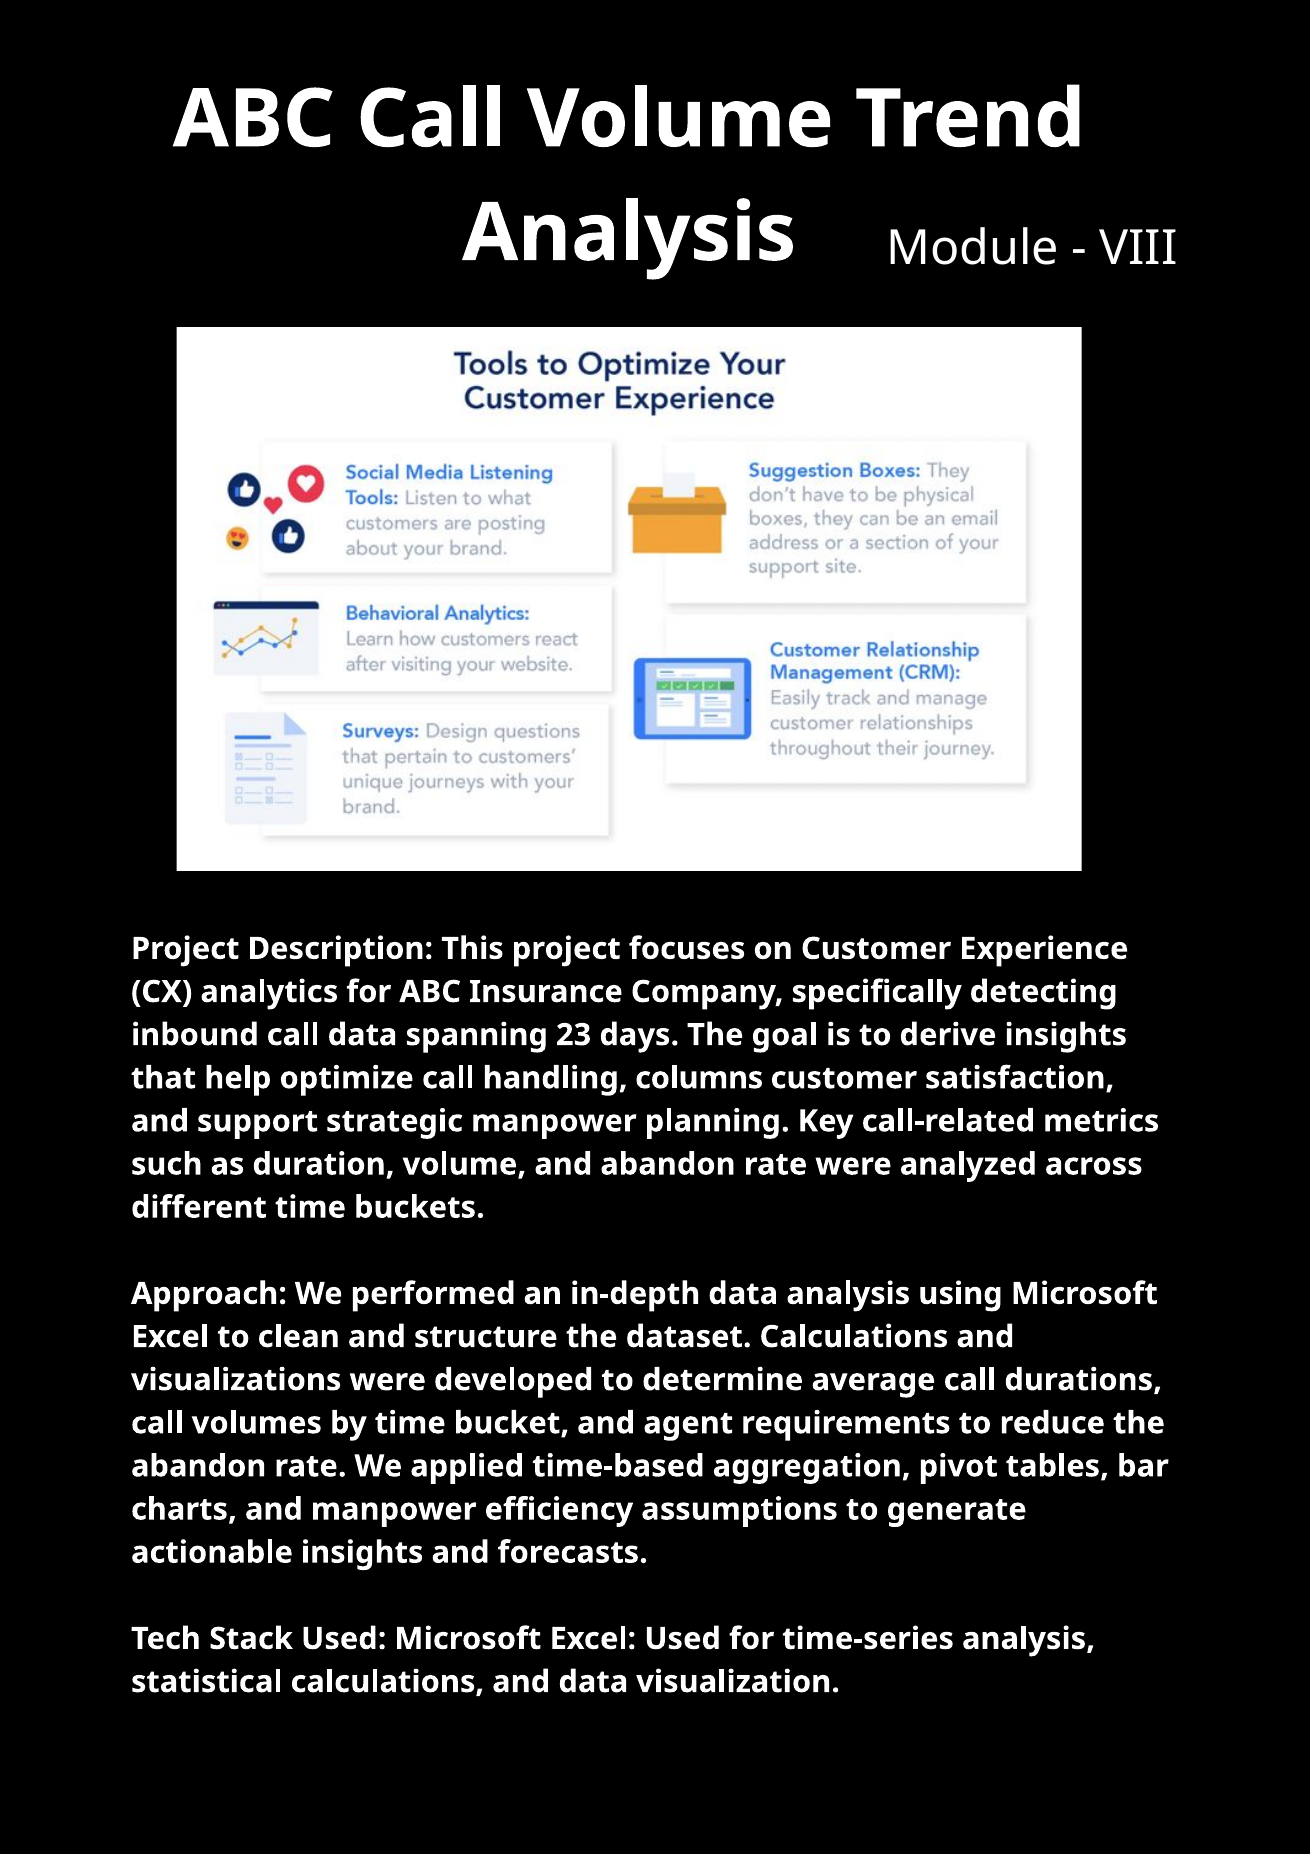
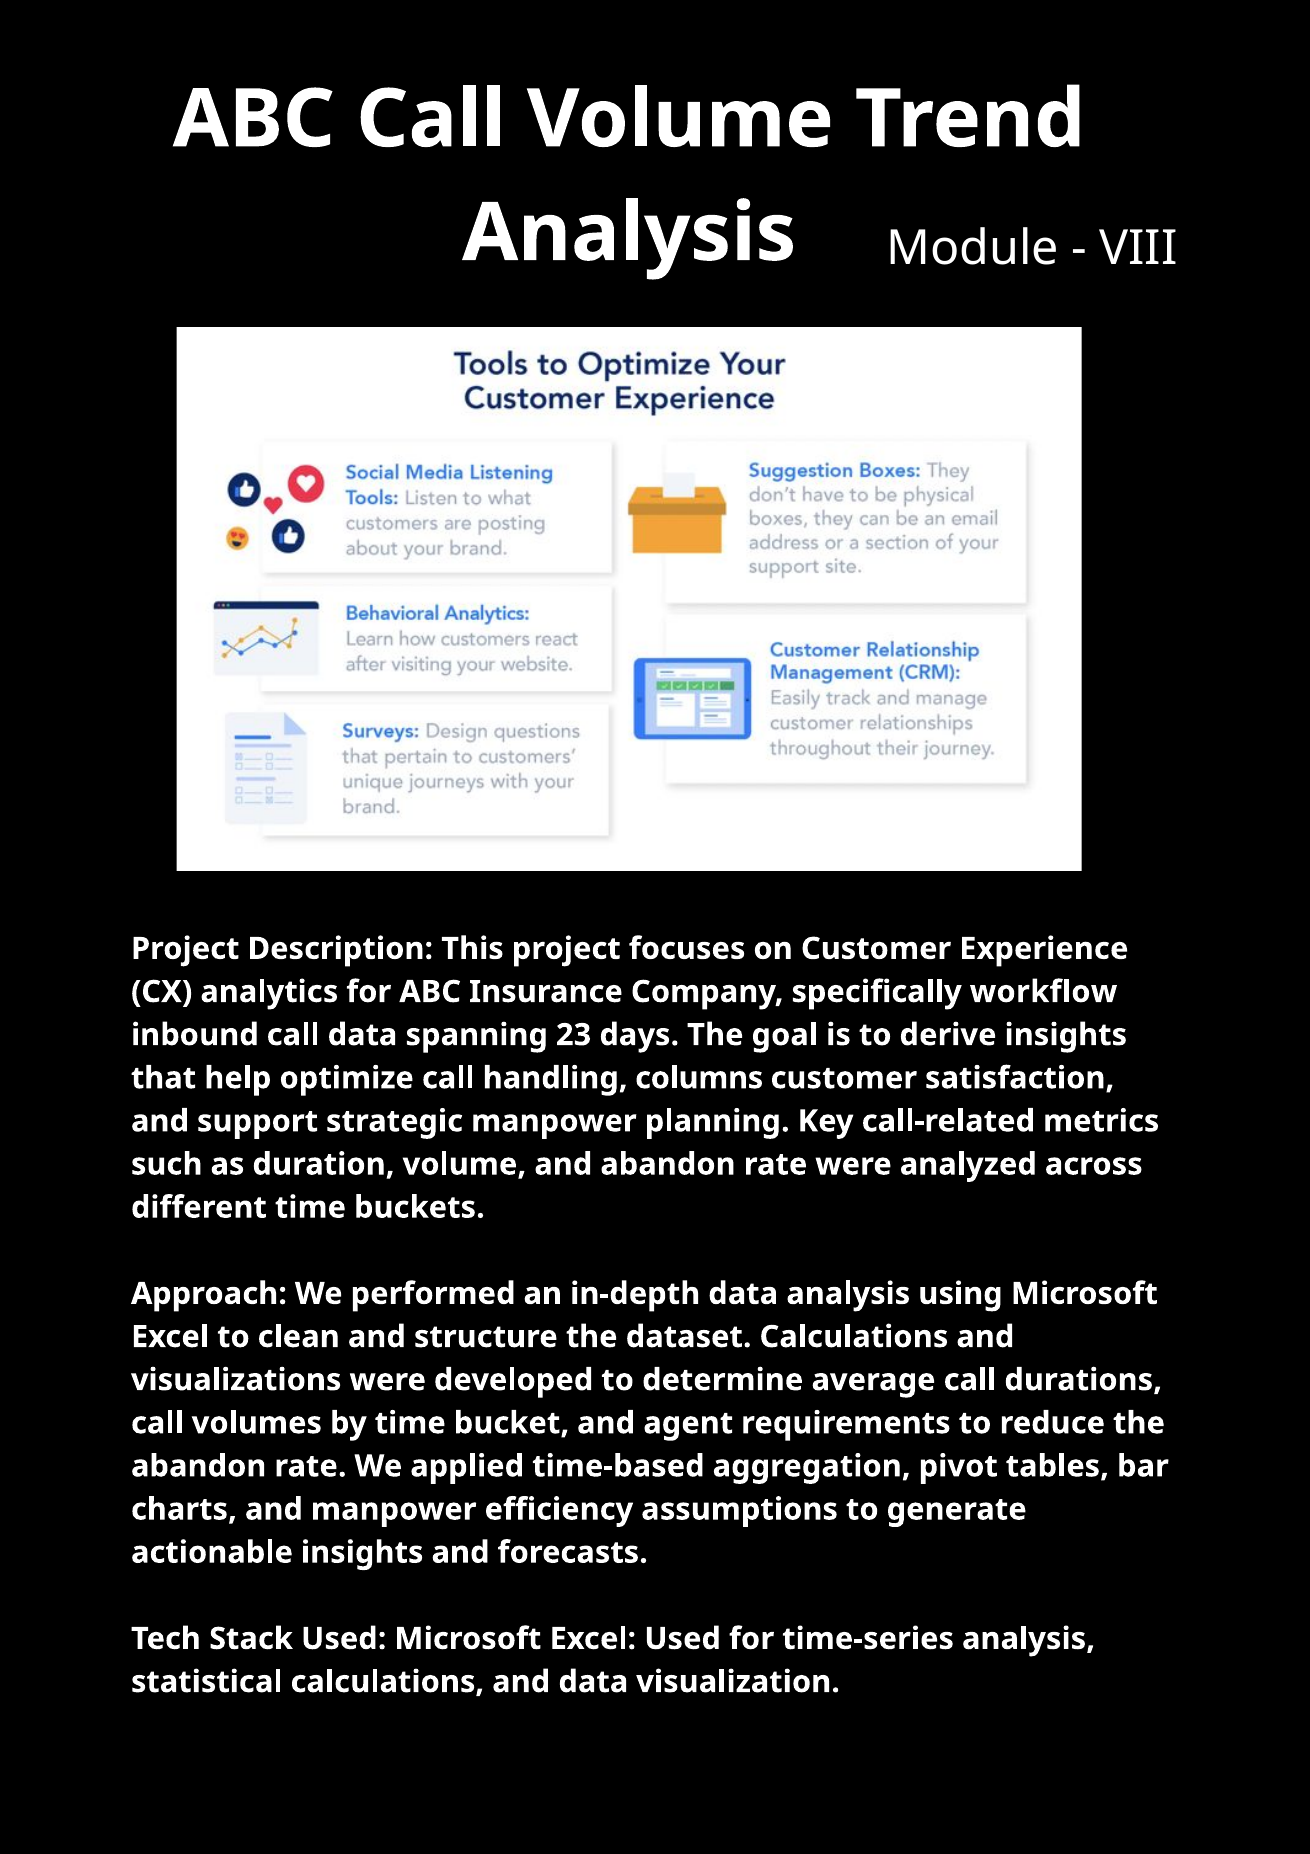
detecting: detecting -> workflow (1044, 992)
